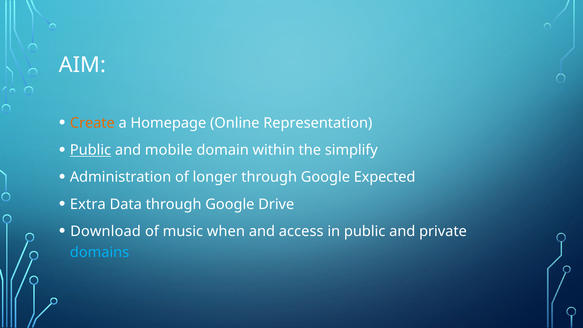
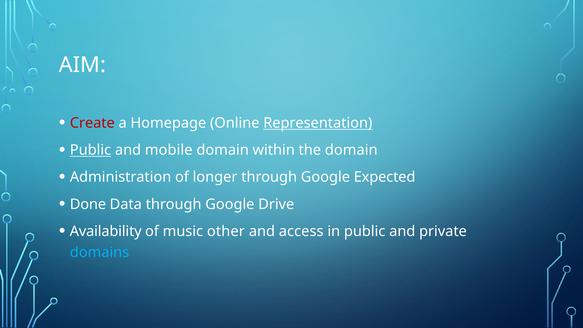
Create colour: orange -> red (92, 123)
Representation underline: none -> present (318, 123)
the simplify: simplify -> domain (351, 150)
Extra: Extra -> Done (88, 204)
Download: Download -> Availability (106, 231)
when: when -> other (226, 231)
